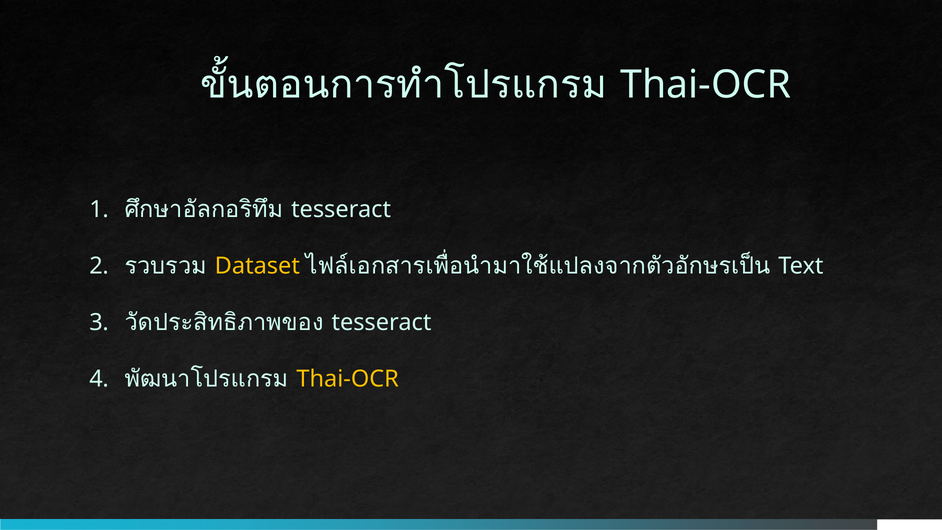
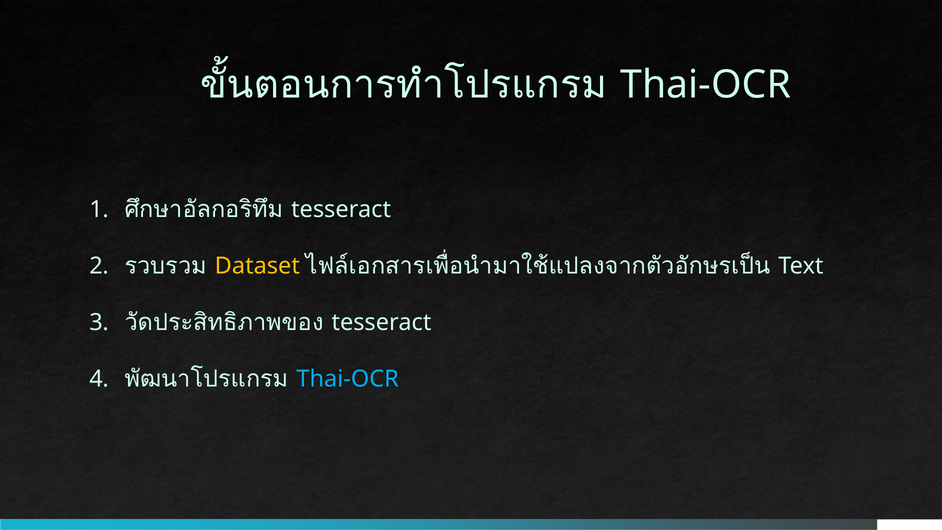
Thai-OCR colour: yellow -> light blue (348, 379)
